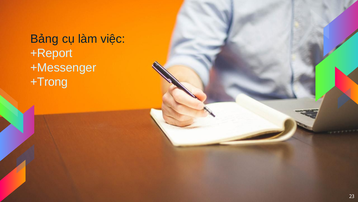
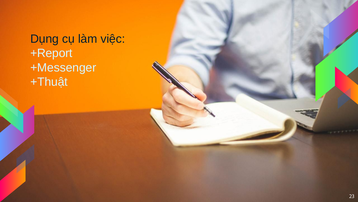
Bảng: Bảng -> Dụng (45, 39)
+Trong: +Trong -> +Thuật (49, 82)
